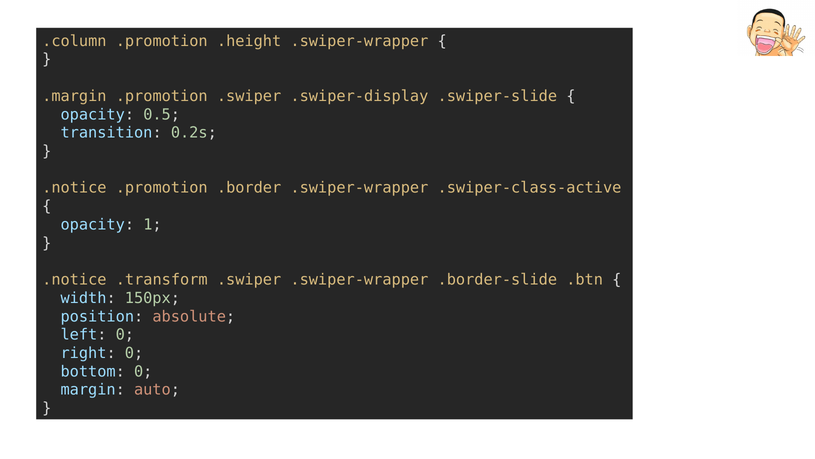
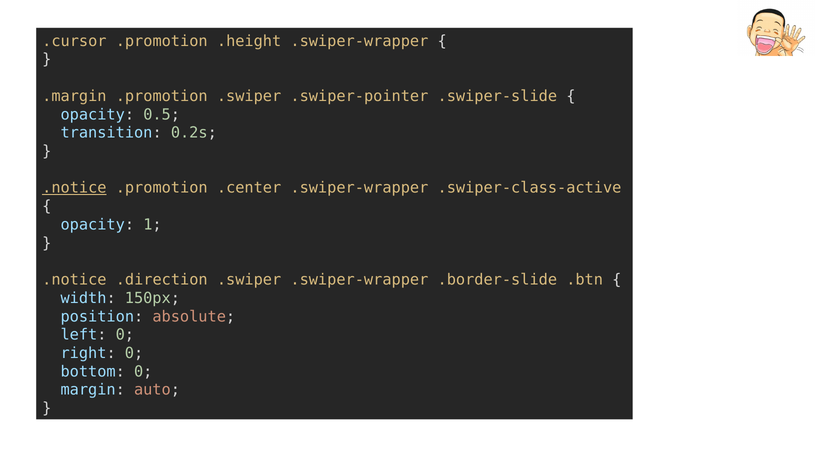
.column: .column -> .cursor (74, 41)
.swiper-display: .swiper-display -> .swiper-pointer (359, 96)
.notice underline: none -> present (74, 188)
.border: .border -> .center (249, 188)
.transform: .transform -> .direction (162, 279)
